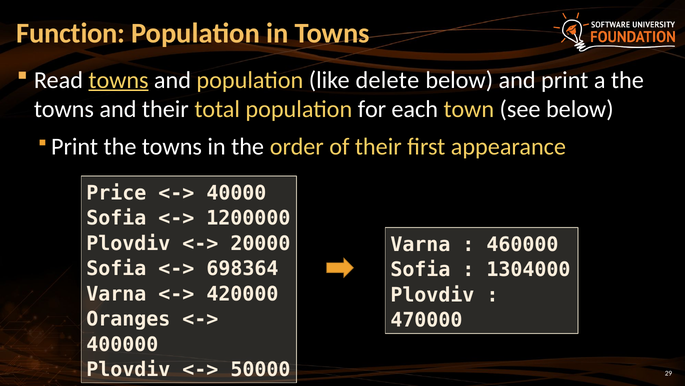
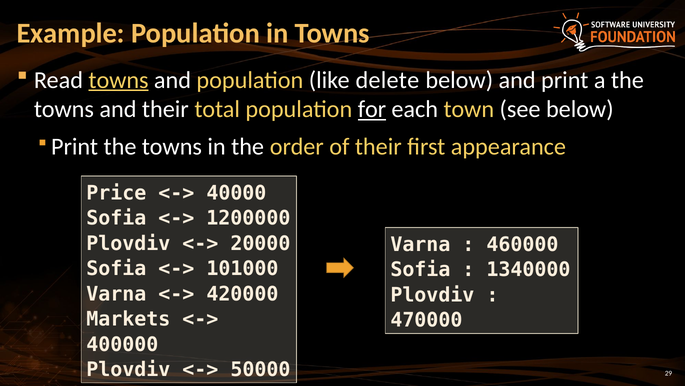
Function: Function -> Example (71, 33)
for underline: none -> present (372, 109)
698364: 698364 -> 101000 (242, 268)
1304000: 1304000 -> 1340000 (528, 269)
Oranges: Oranges -> Markets (128, 319)
